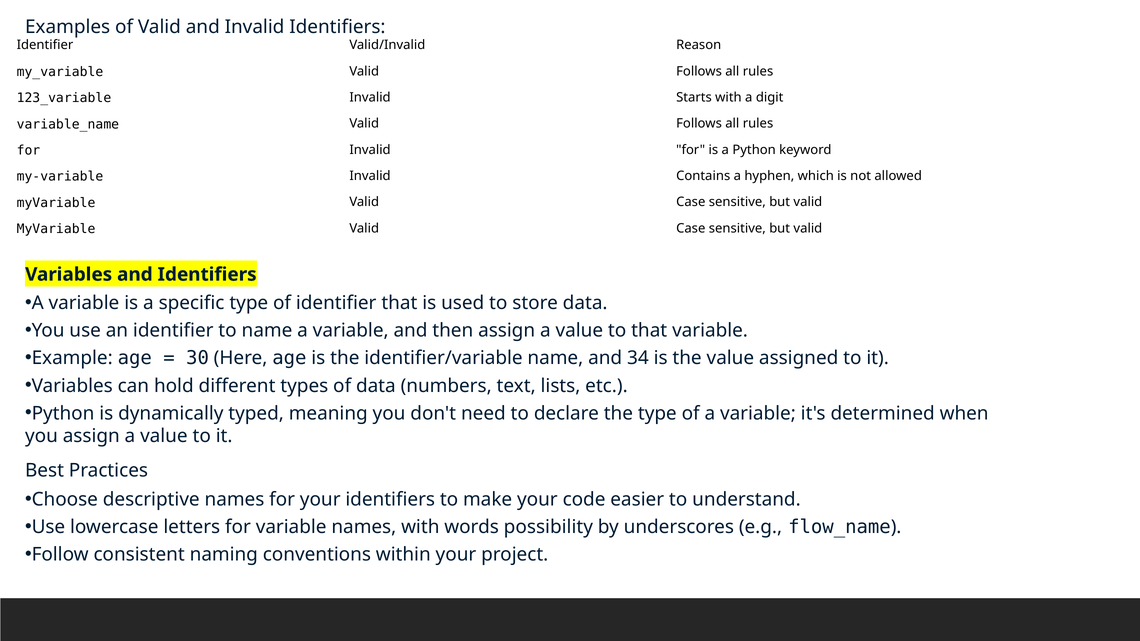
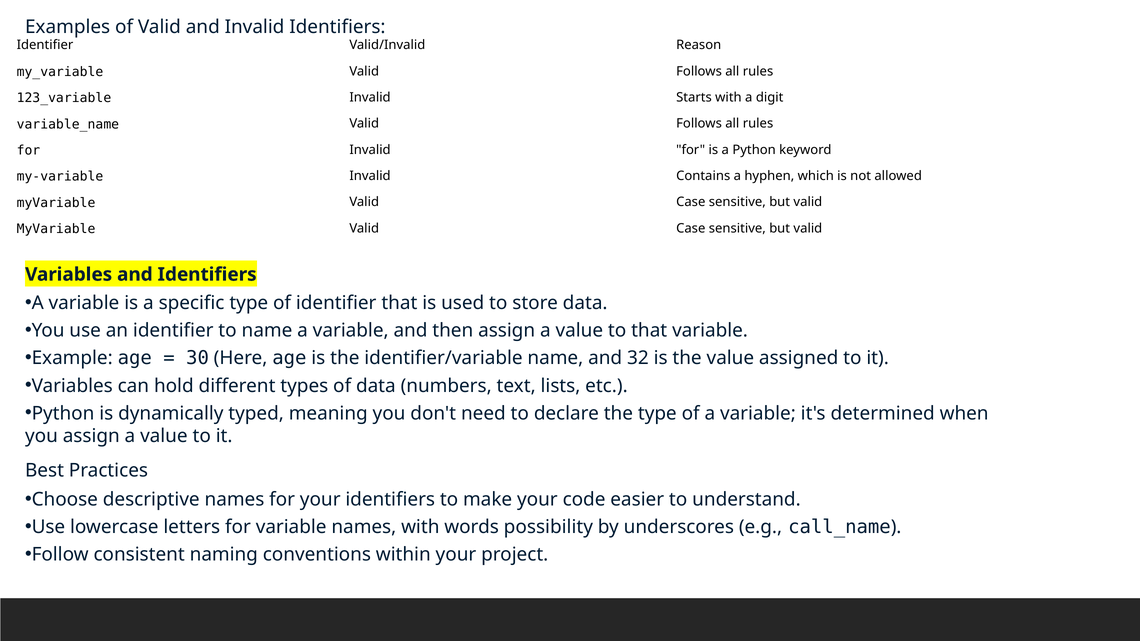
34: 34 -> 32 (638, 358)
flow_name: flow_name -> call_name (839, 527)
